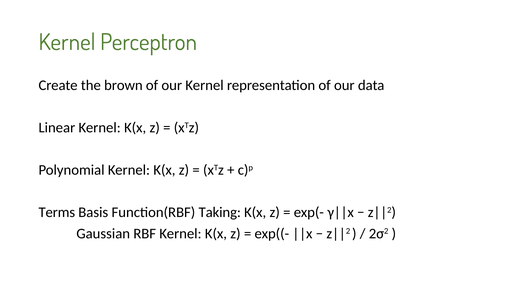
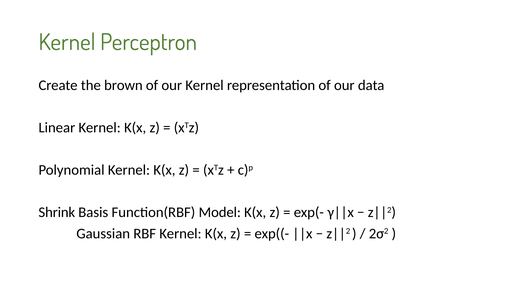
Terms: Terms -> Shrink (57, 212)
Taking: Taking -> Model (220, 212)
